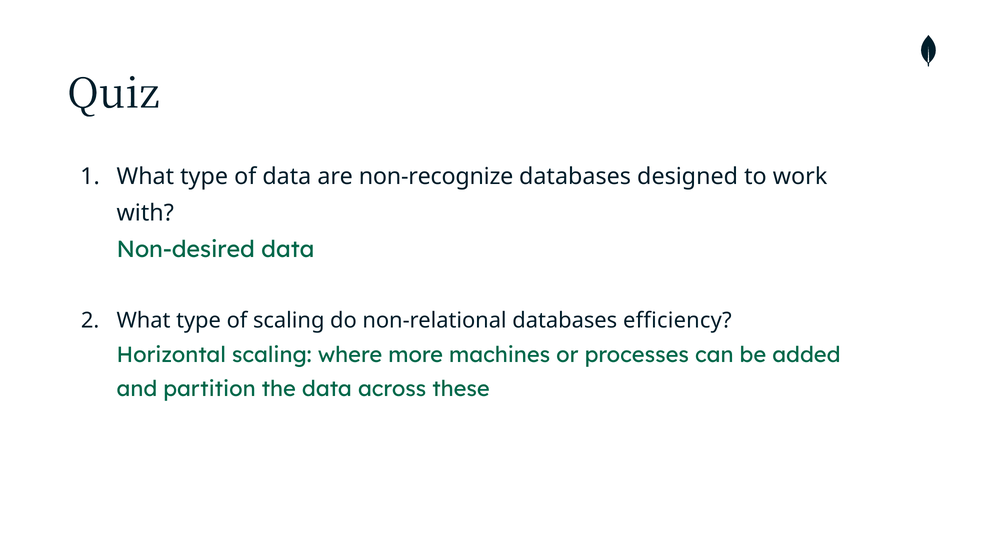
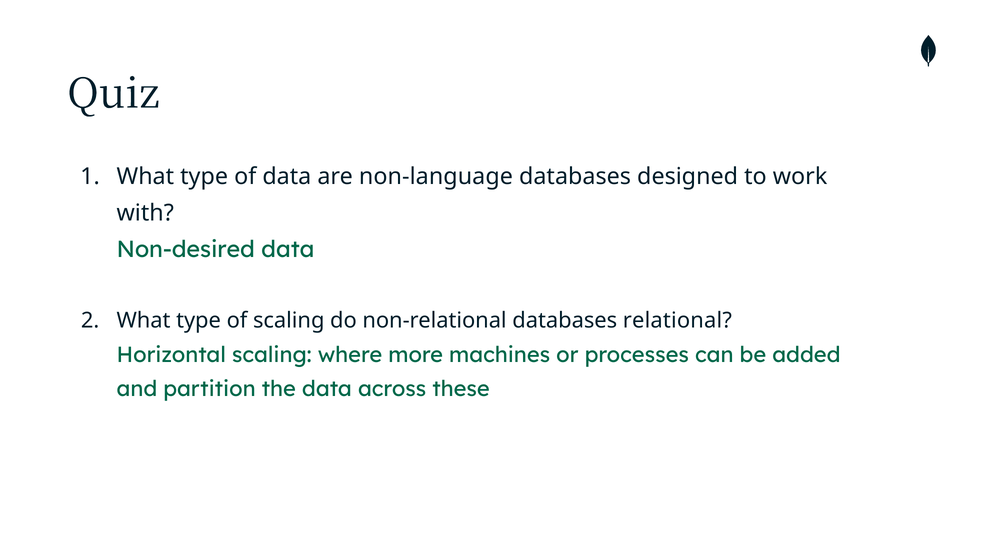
non-recognize: non-recognize -> non-language (436, 177)
efficiency: efficiency -> relational (677, 321)
